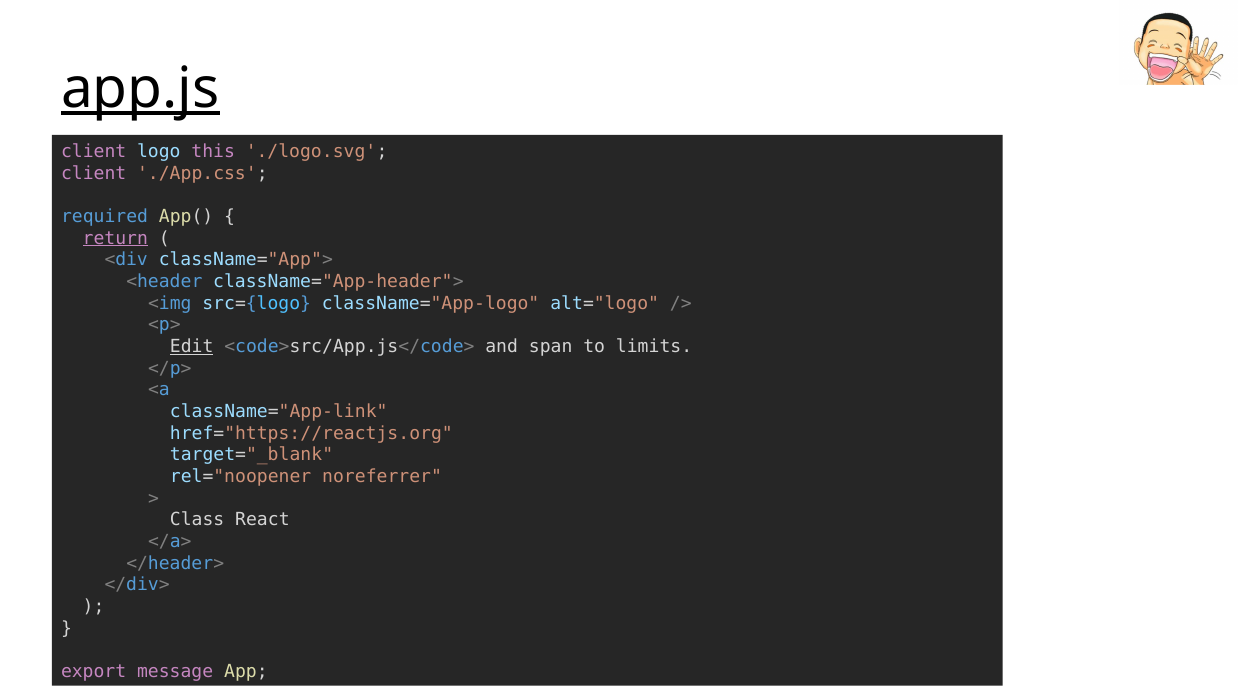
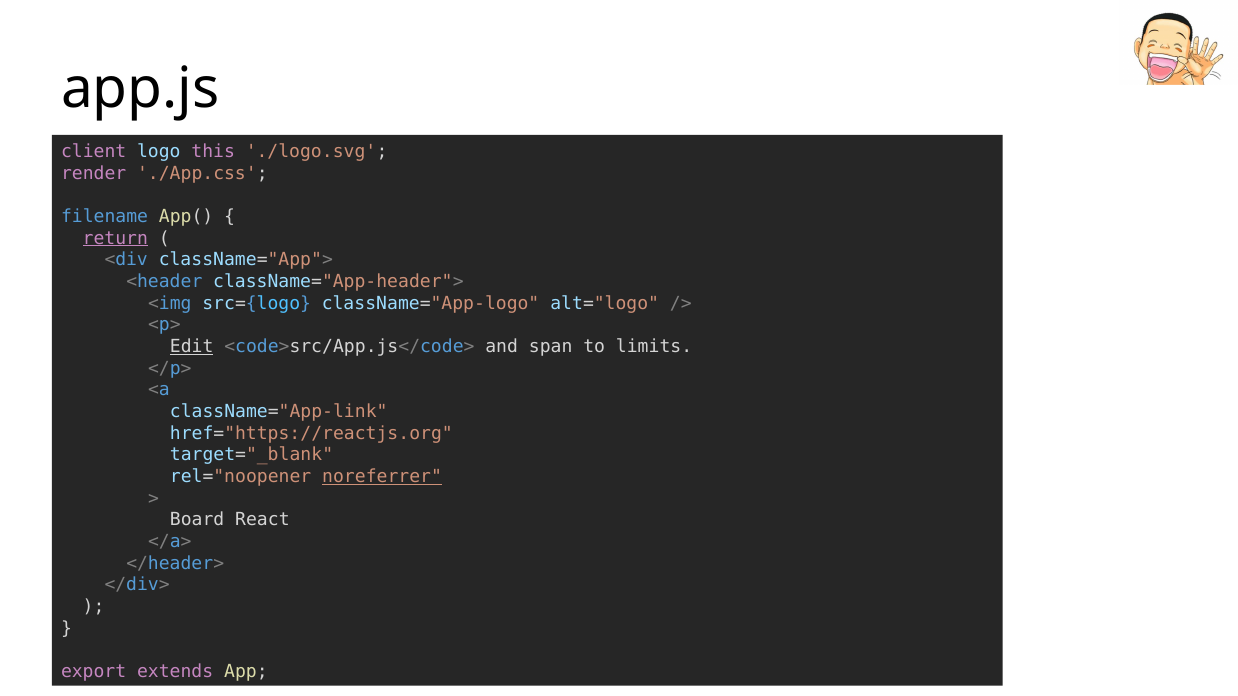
app.js underline: present -> none (140, 89)
client: client -> render (94, 173)
required: required -> filename (105, 217)
noreferrer underline: none -> present (382, 477)
Class: Class -> Board (197, 520)
message: message -> extends (175, 672)
